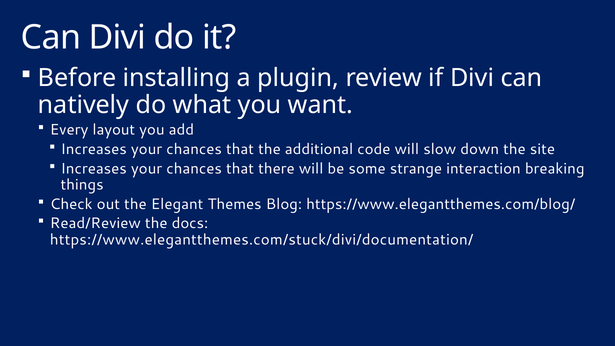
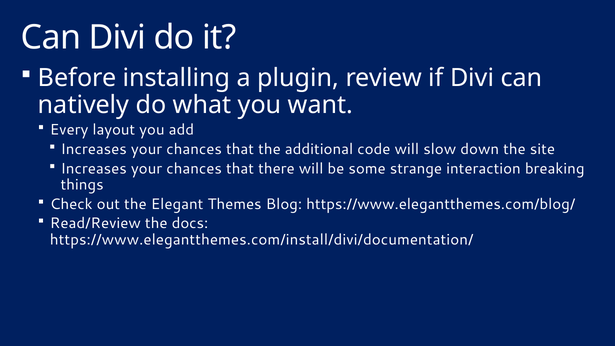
https://www.elegantthemes.com/stuck/divi/documentation/: https://www.elegantthemes.com/stuck/divi/documentation/ -> https://www.elegantthemes.com/install/divi/documentation/ (262, 240)
